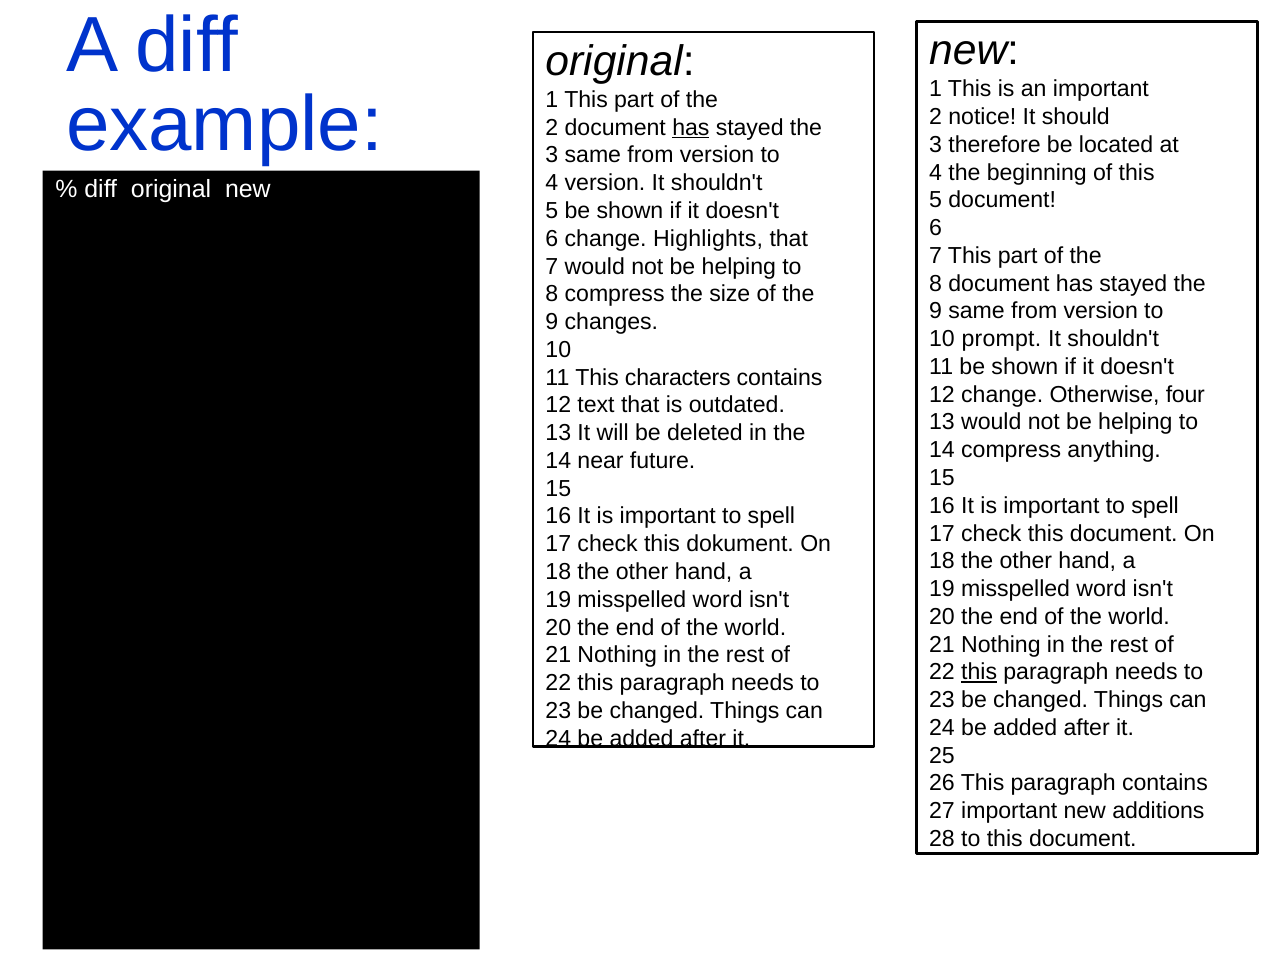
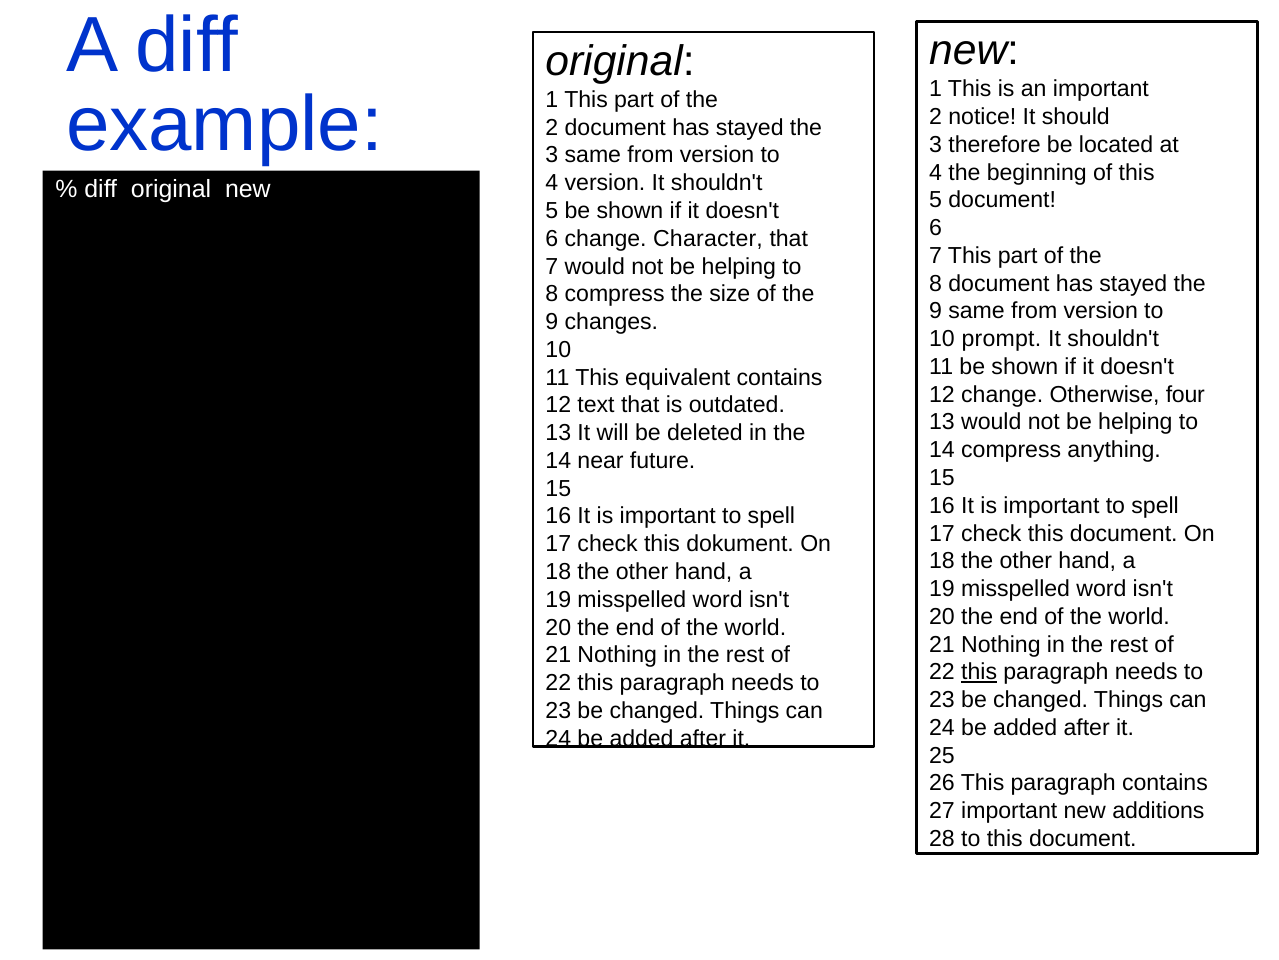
has underline: present -> none (691, 127)
Highlights: Highlights -> Character (708, 238)
characters: characters -> equivalent (678, 377)
